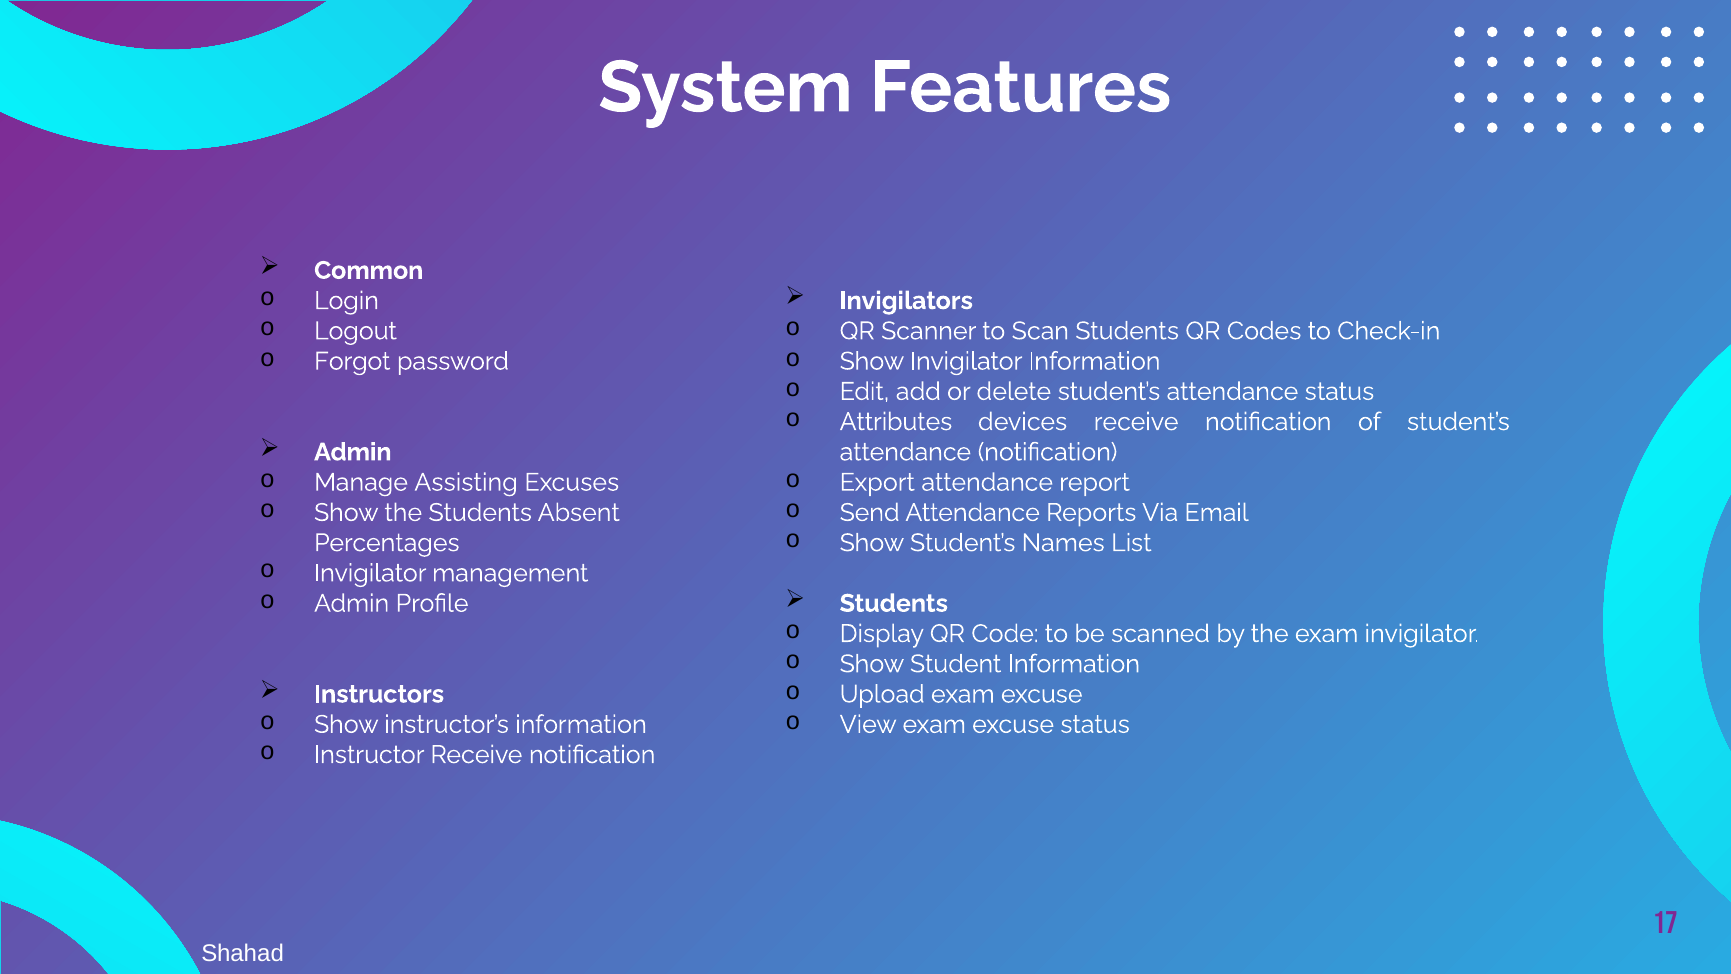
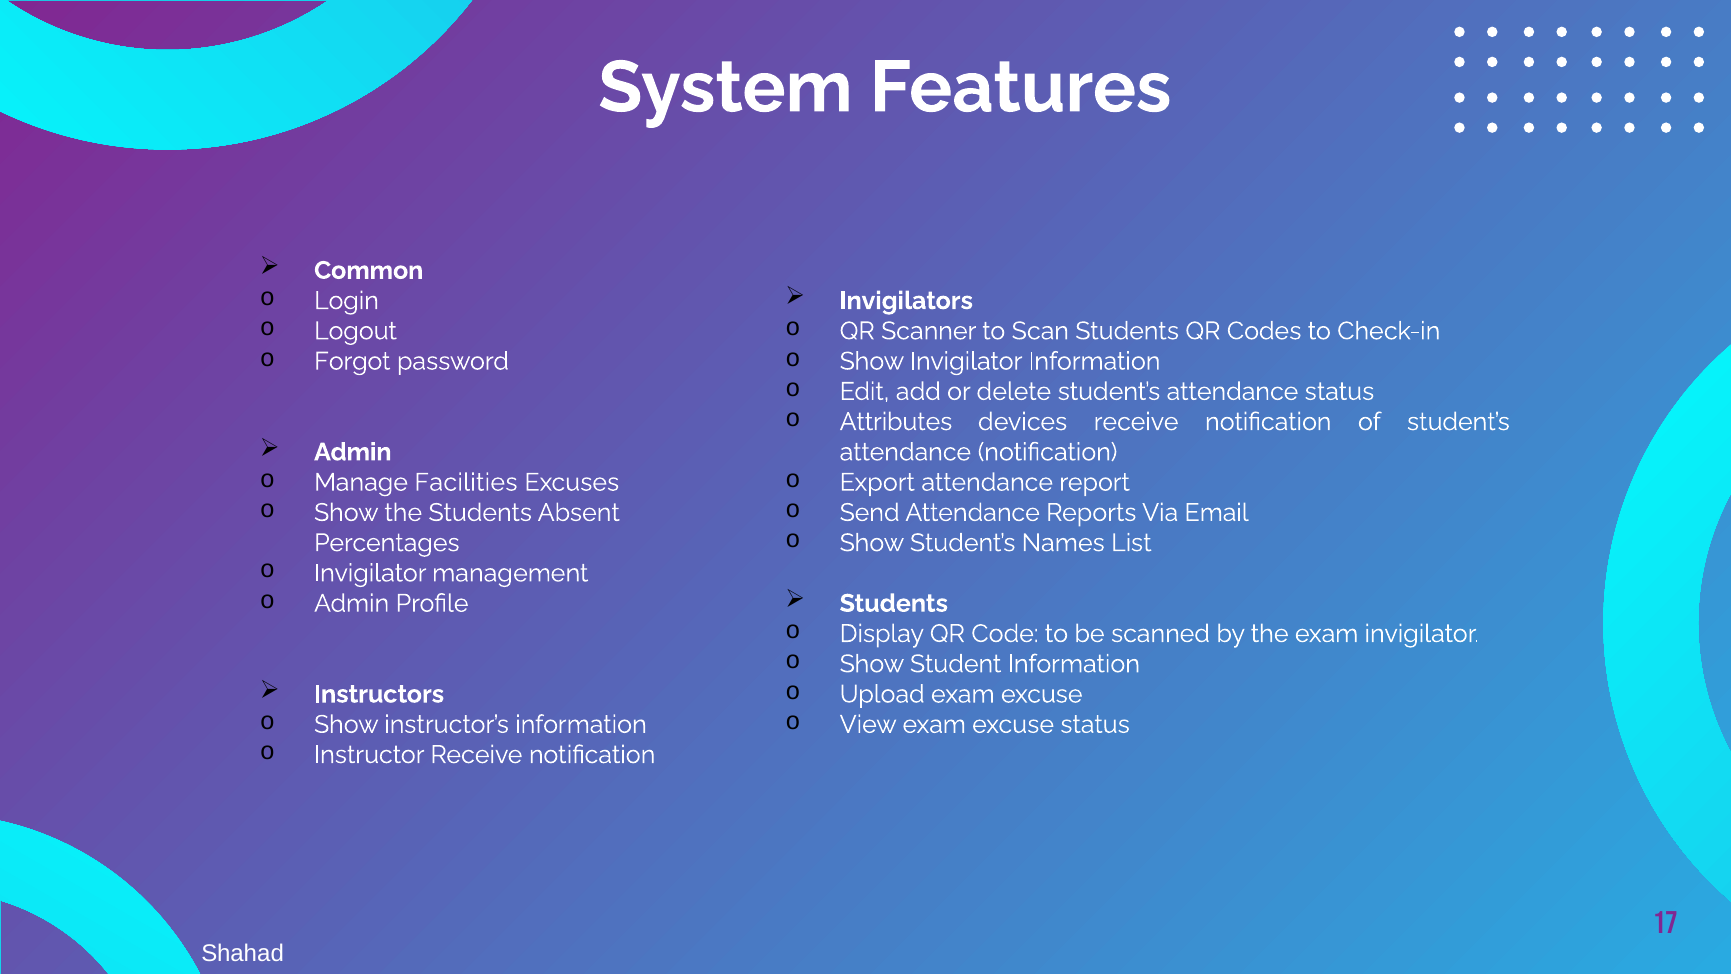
Assisting: Assisting -> Facilities (466, 482)
